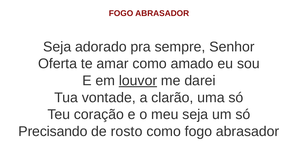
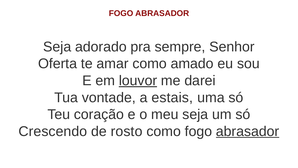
clarão: clarão -> estais (172, 97)
Precisando: Precisando -> Crescendo (53, 131)
abrasador underline: none -> present (248, 131)
